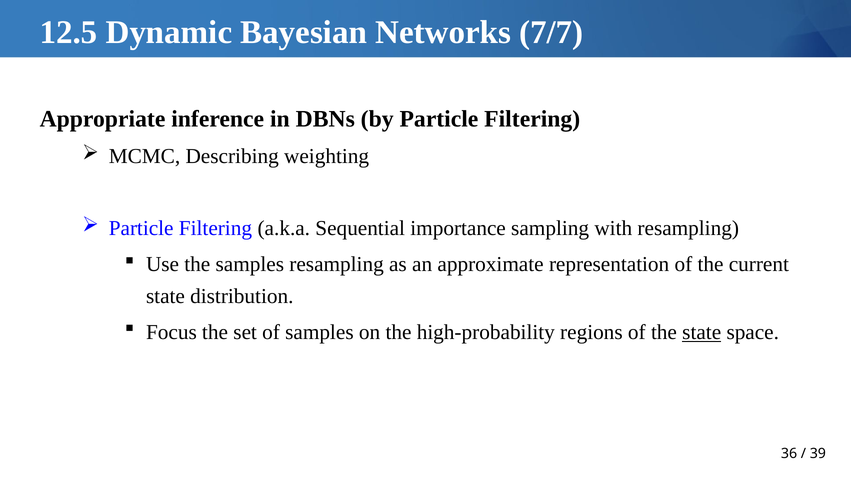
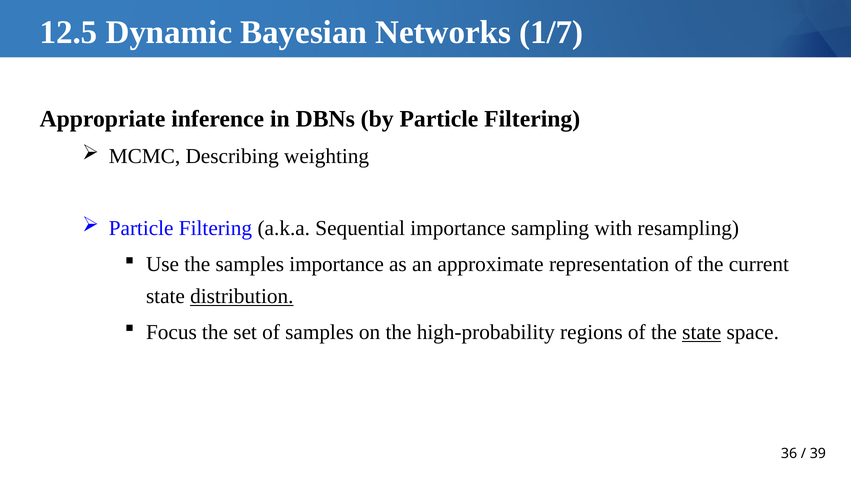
7/7: 7/7 -> 1/7 (551, 32)
samples resampling: resampling -> importance (337, 265)
distribution underline: none -> present (242, 297)
